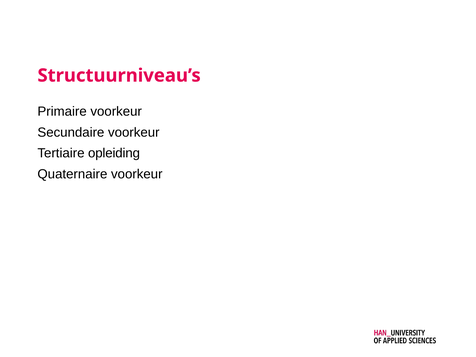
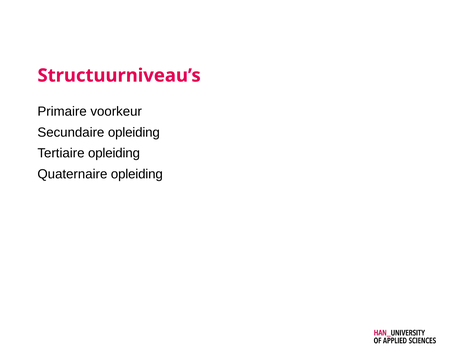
Secundaire voorkeur: voorkeur -> opleiding (134, 132)
Quaternaire voorkeur: voorkeur -> opleiding (137, 174)
